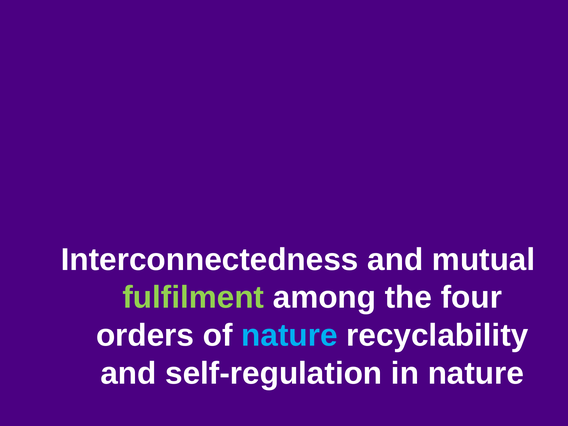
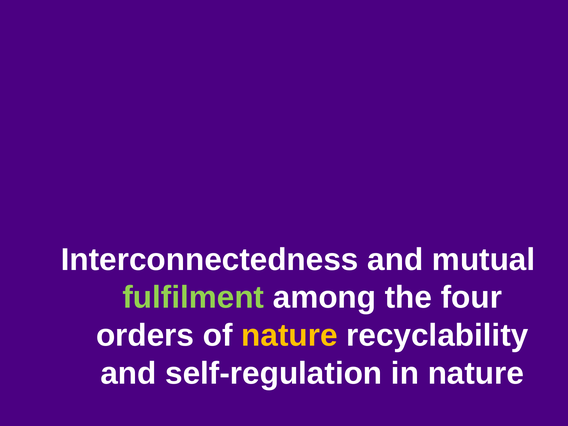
nature colour: light blue -> yellow (289, 335)
